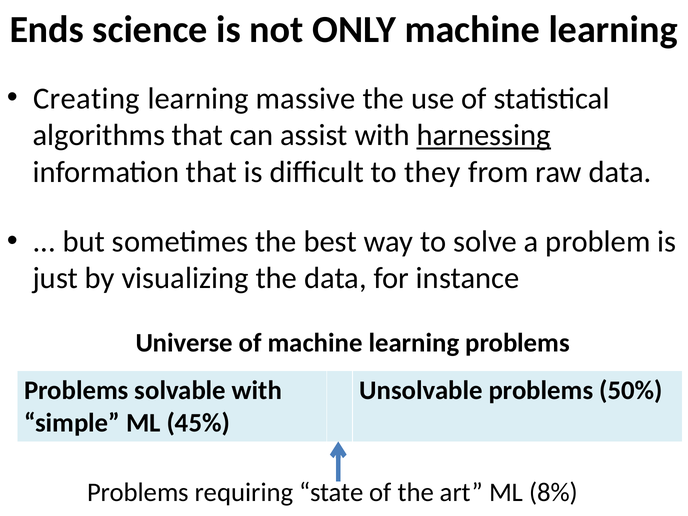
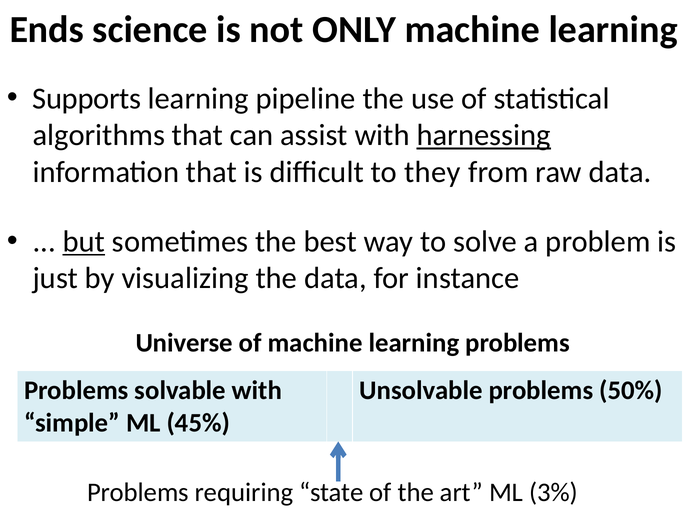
Creating: Creating -> Supports (87, 98)
massive: massive -> pipeline (306, 98)
but underline: none -> present (84, 242)
8%: 8% -> 3% (554, 492)
